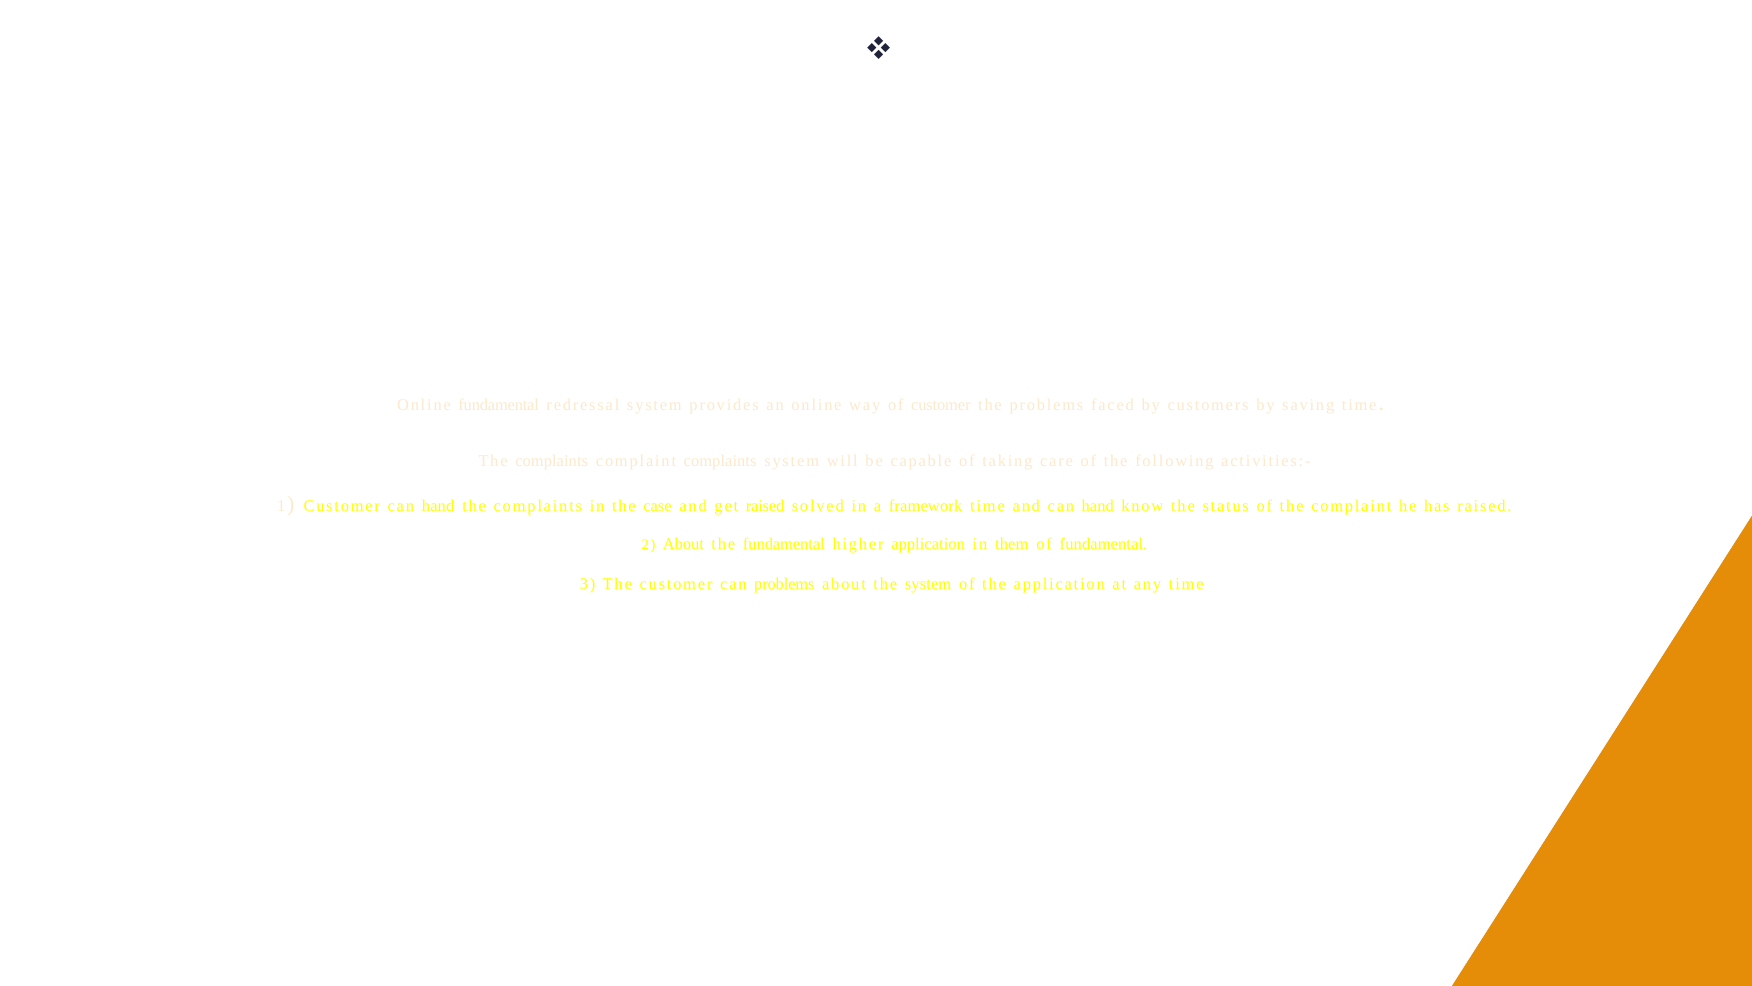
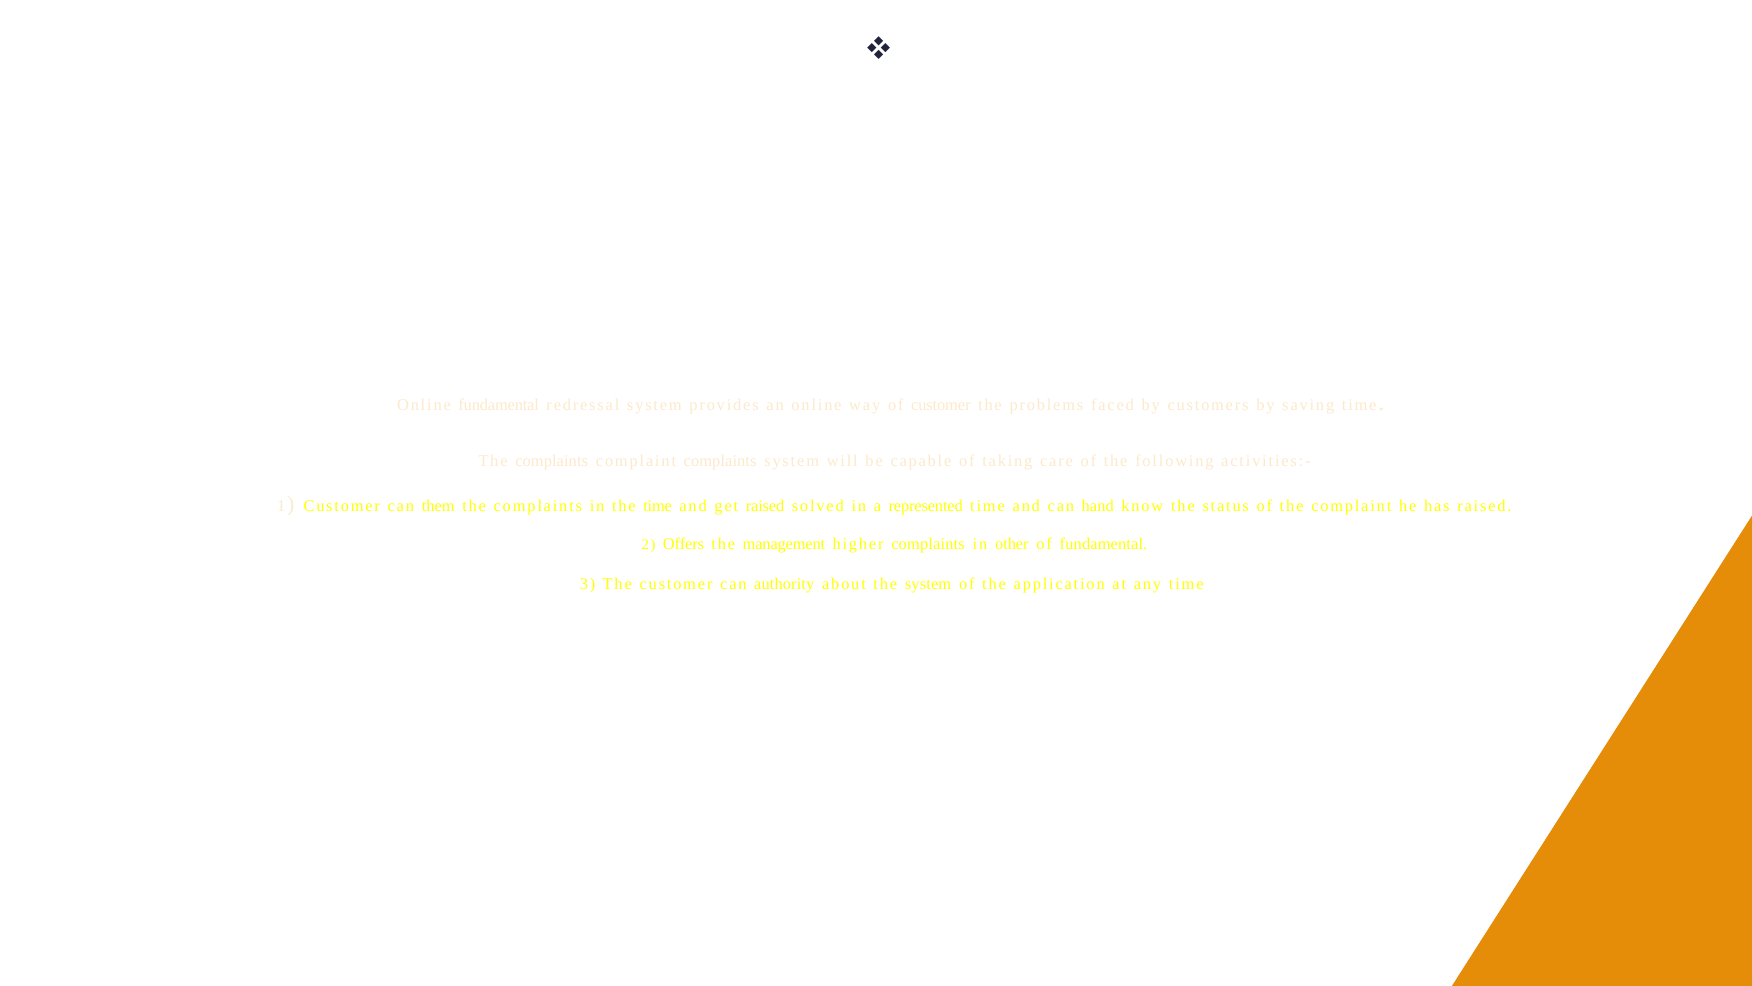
Customer can hand: hand -> them (438, 506)
the case: case -> time (658, 506)
framework: framework -> represented (926, 506)
2 About: About -> Offers (683, 544)
the fundamental: fundamental -> management (784, 544)
higher application: application -> complaints (928, 544)
them: them -> other (1012, 544)
can problems: problems -> authority (784, 584)
